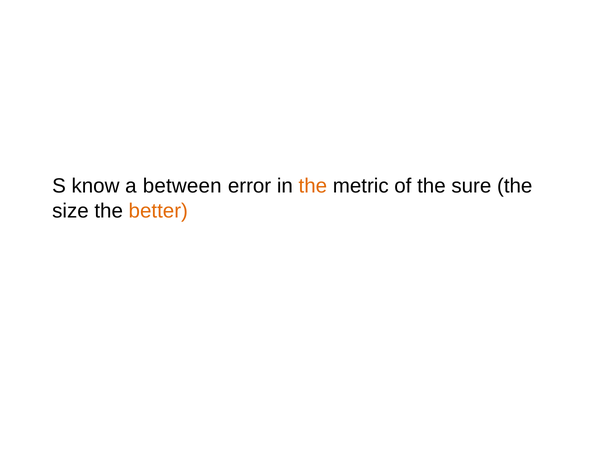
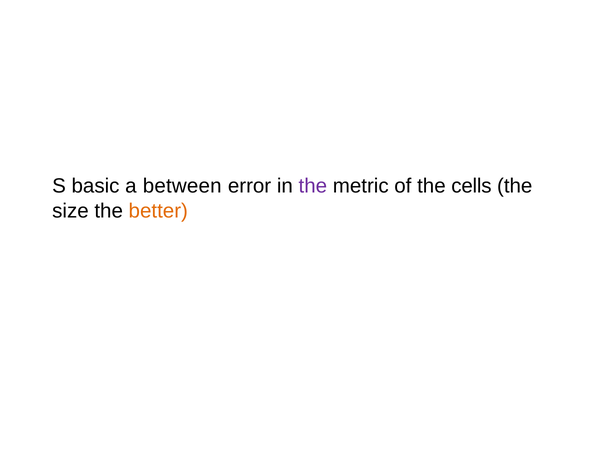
know: know -> basic (96, 186)
the colour: orange -> purple (313, 186)
sure: sure -> cells (471, 186)
